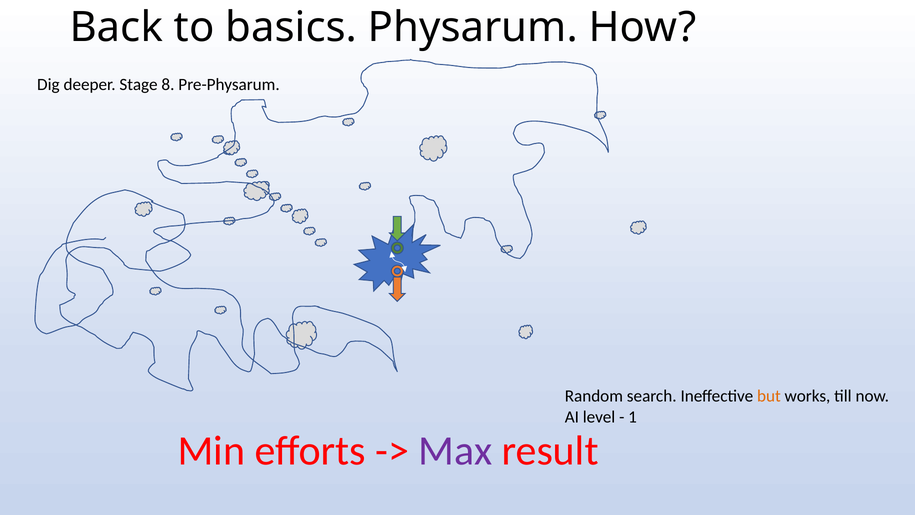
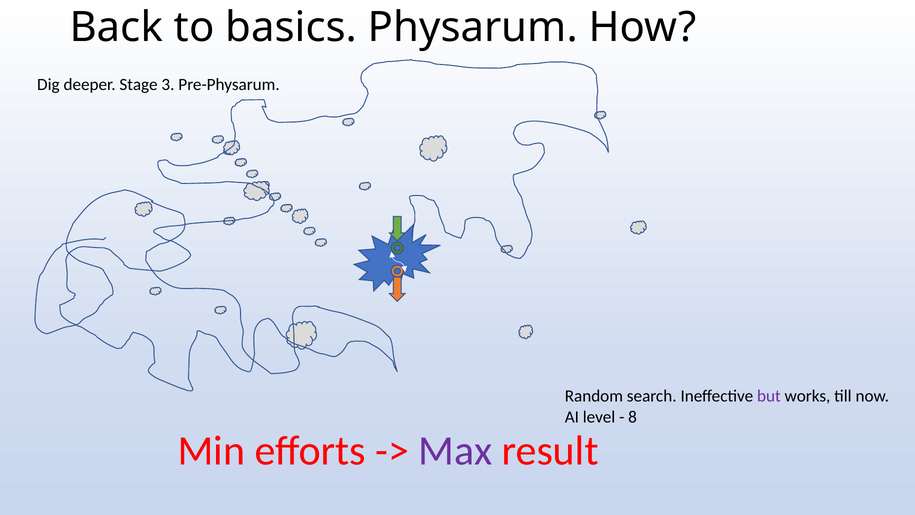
8: 8 -> 3 (168, 85)
but colour: orange -> purple (769, 396)
1: 1 -> 8 (633, 417)
